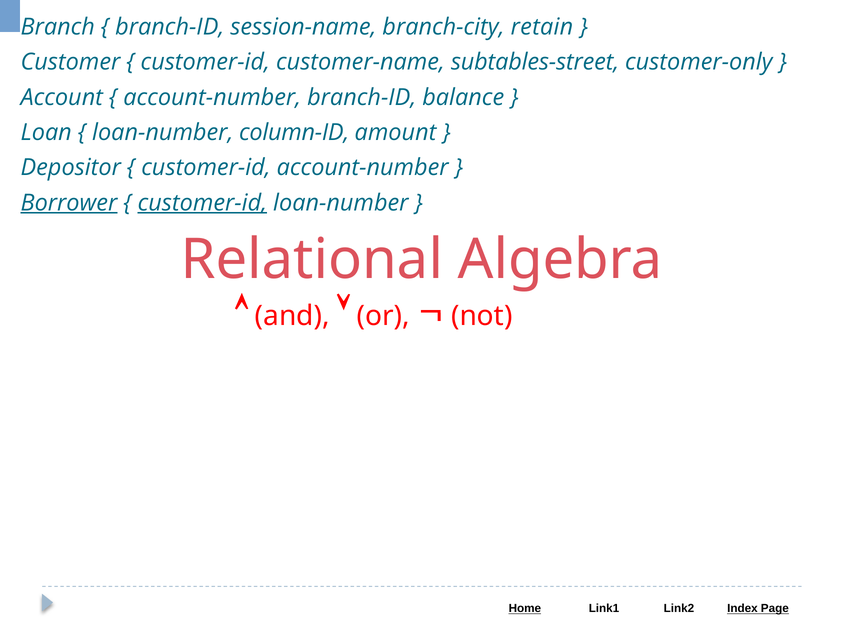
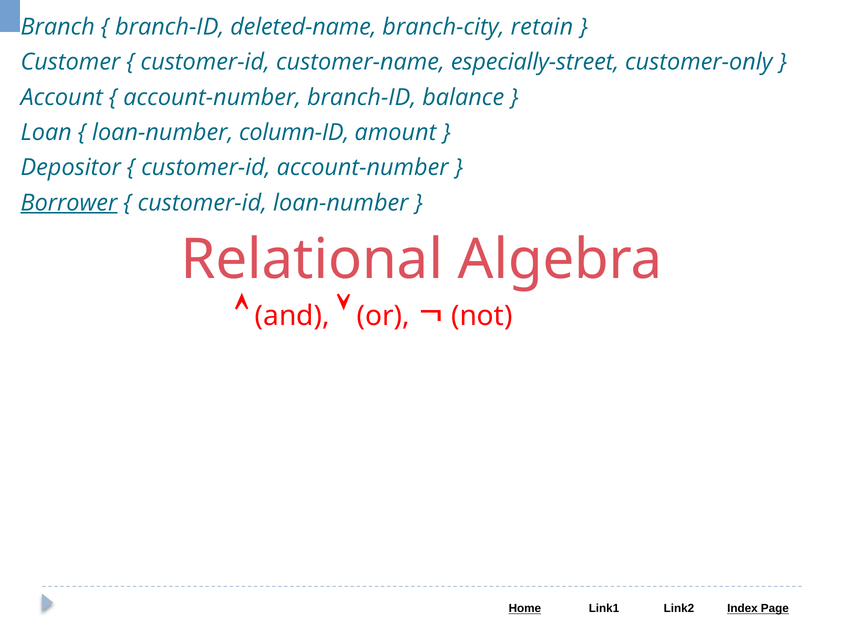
session-name: session-name -> deleted-name (303, 27)
subtables-street: subtables-street -> especially-street (535, 62)
customer-id underline: present -> none (202, 203)
